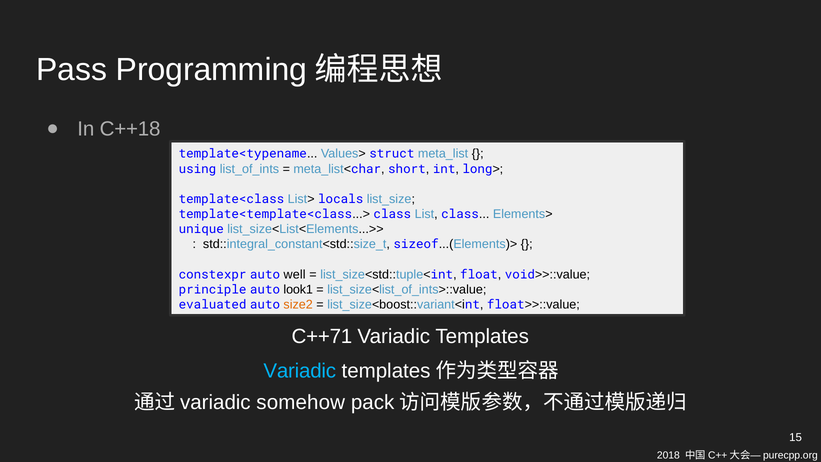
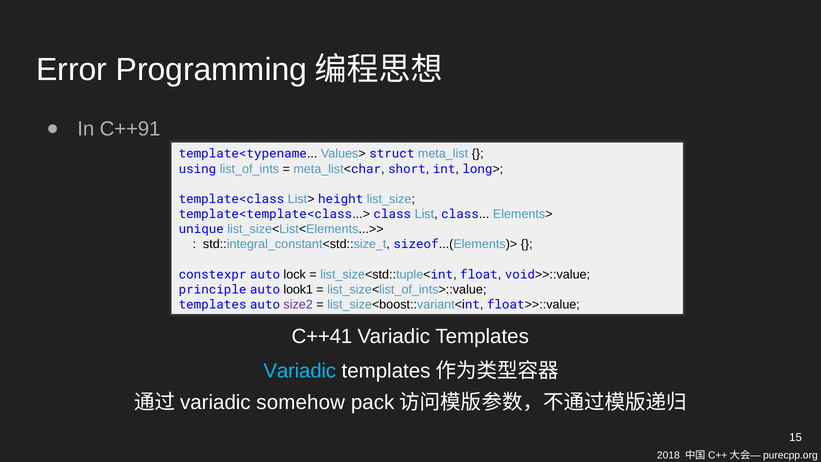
Pass: Pass -> Error (72, 70)
C++18: C++18 -> C++91 (130, 129)
locals: locals -> height (341, 199)
well: well -> lock (295, 274)
evaluated: evaluated -> templates (213, 304)
size2 colour: orange -> purple (298, 304)
C++71: C++71 -> C++41 (322, 337)
